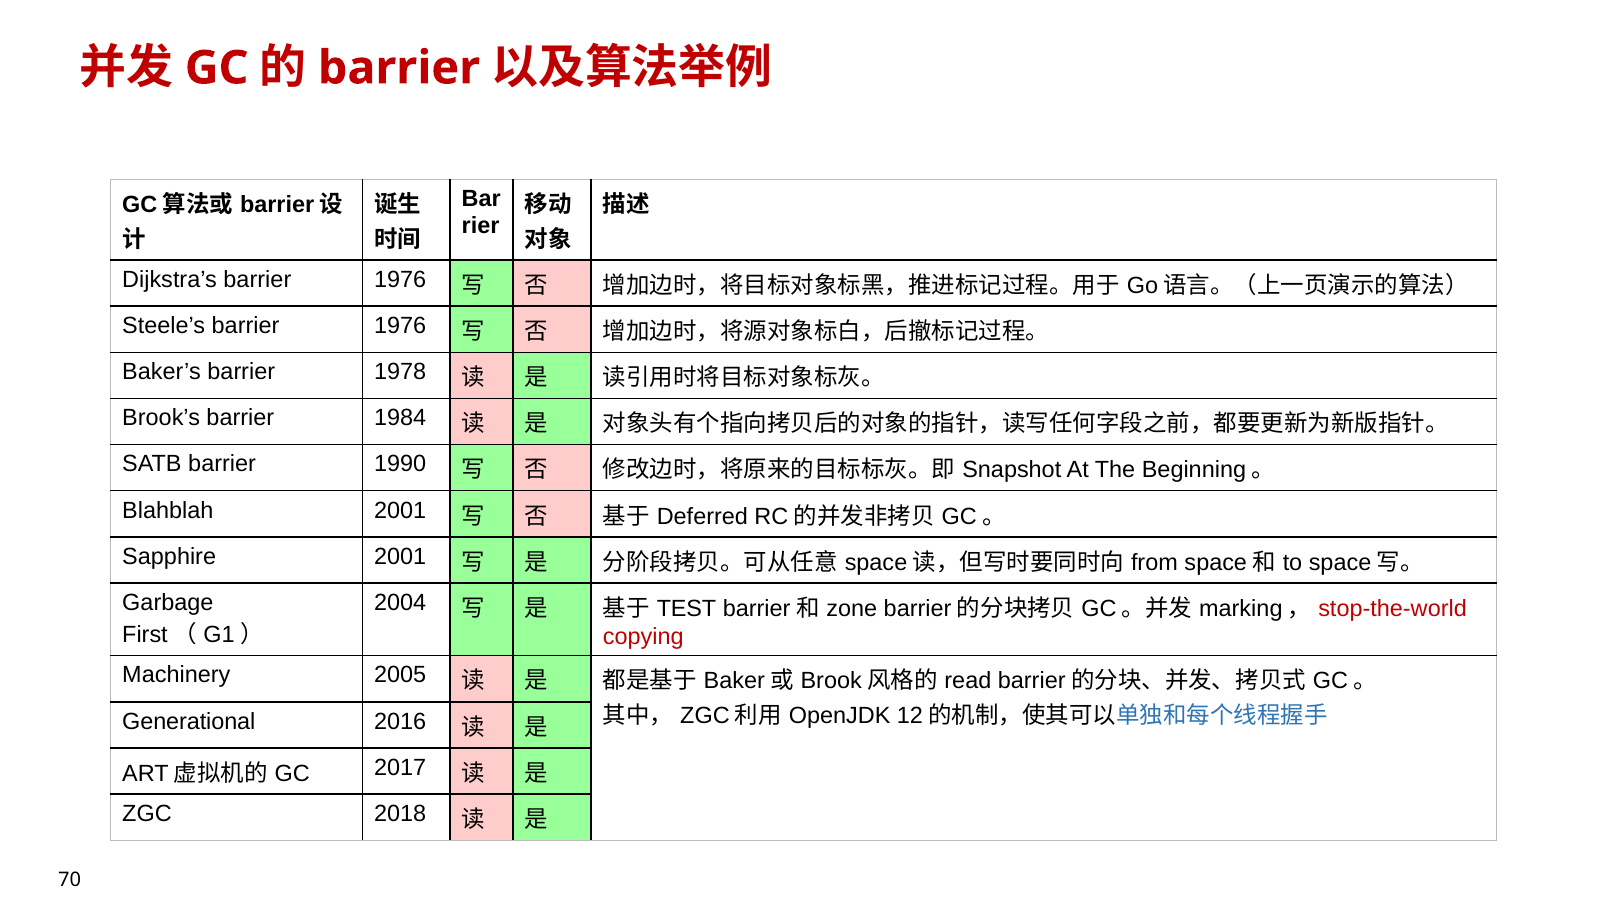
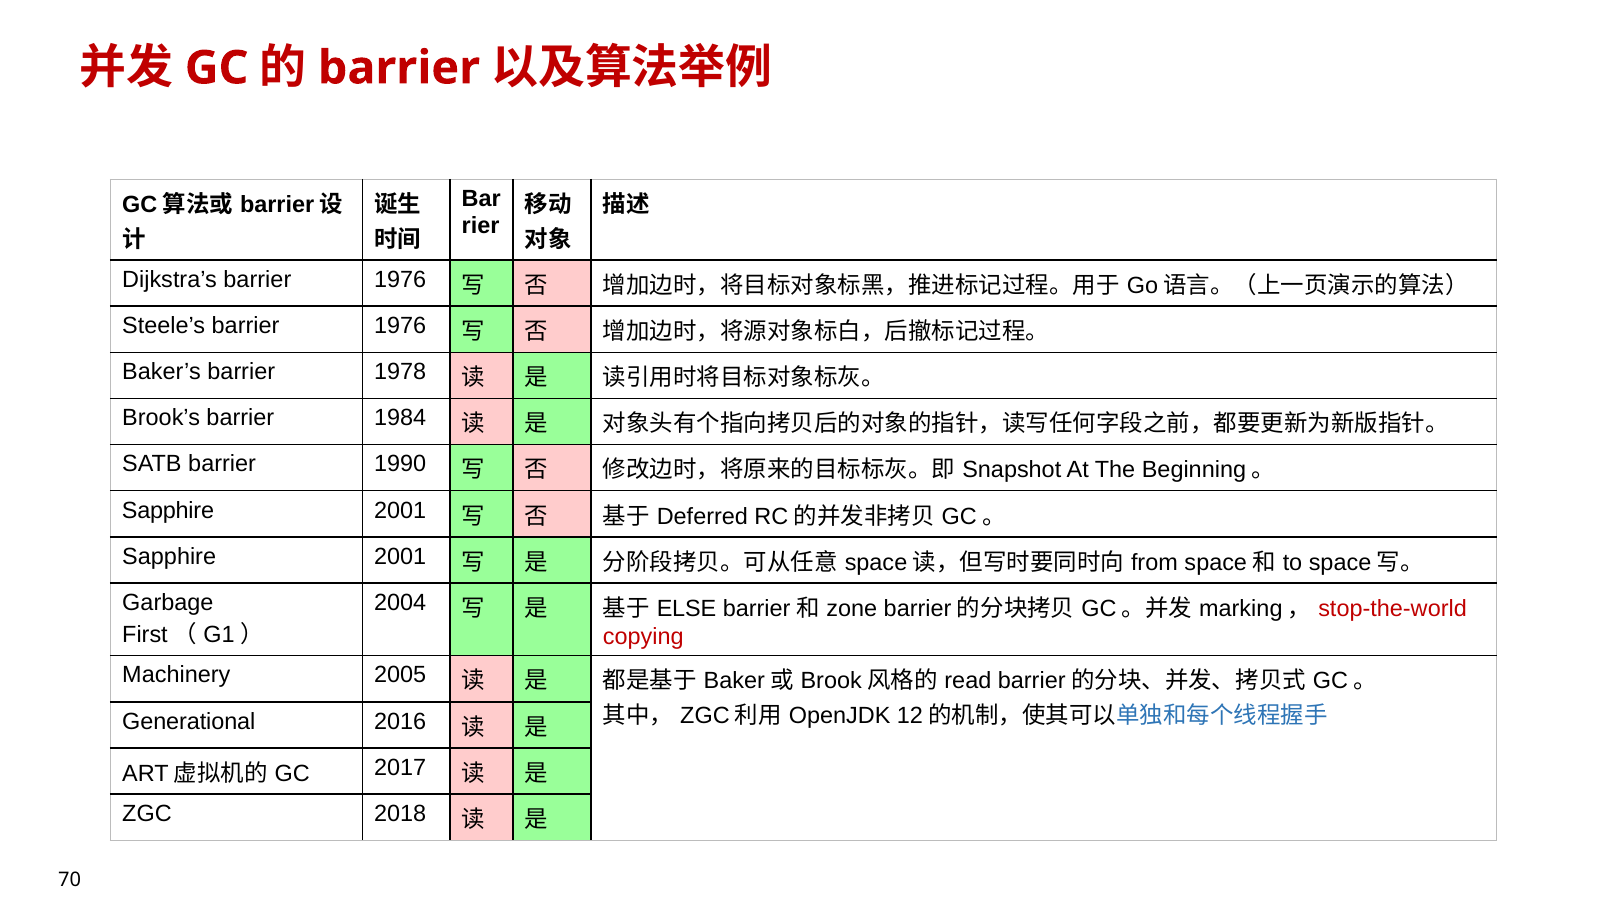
Blahblah: Blahblah -> Sapphire (168, 510)
TEST: TEST -> ELSE (687, 609)
